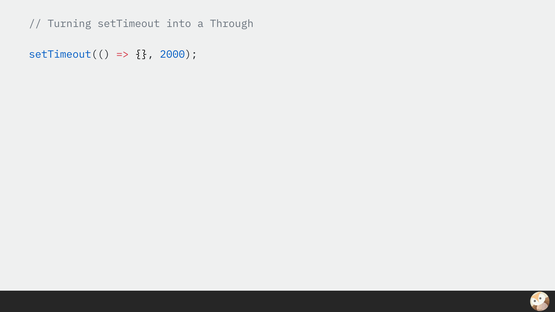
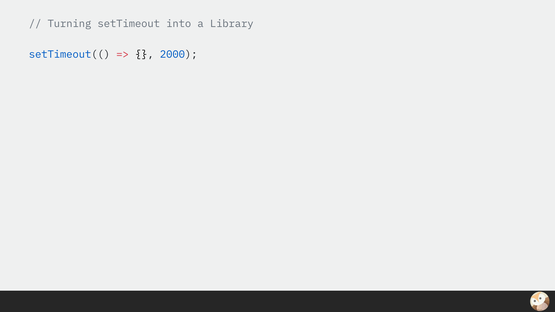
Through: Through -> Library (232, 24)
